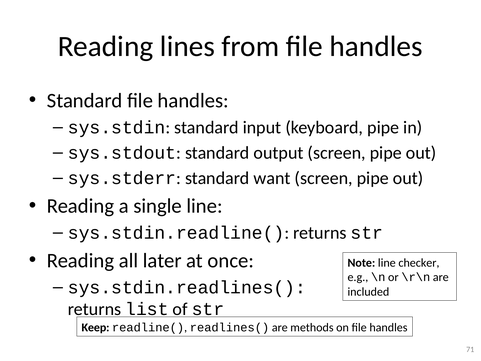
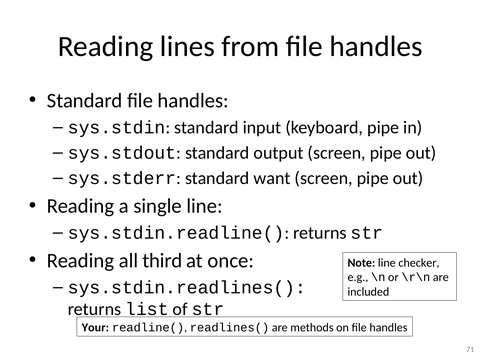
later: later -> third (162, 260)
Keep: Keep -> Your (95, 327)
